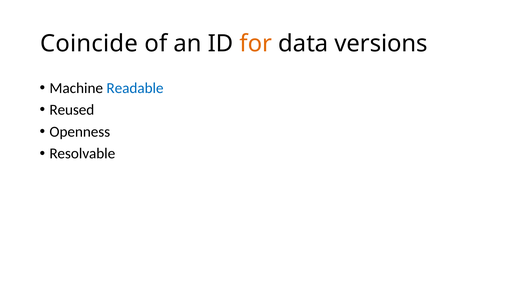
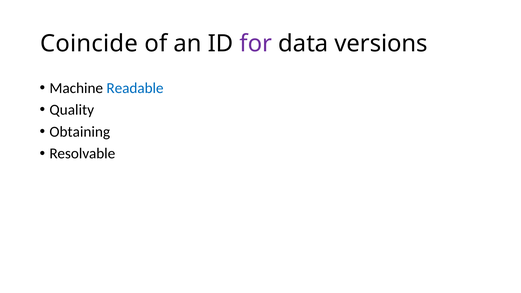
for colour: orange -> purple (256, 44)
Reused: Reused -> Quality (72, 110)
Openness: Openness -> Obtaining (80, 132)
